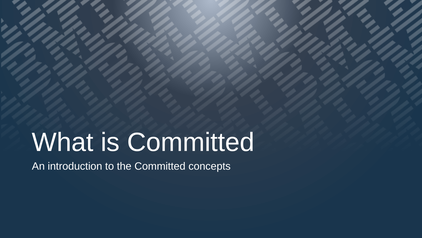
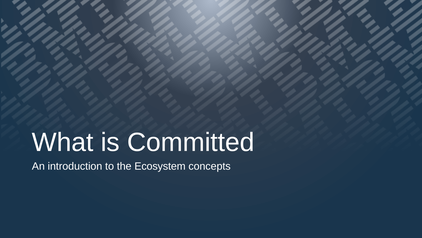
the Committed: Committed -> Ecosystem (160, 166)
